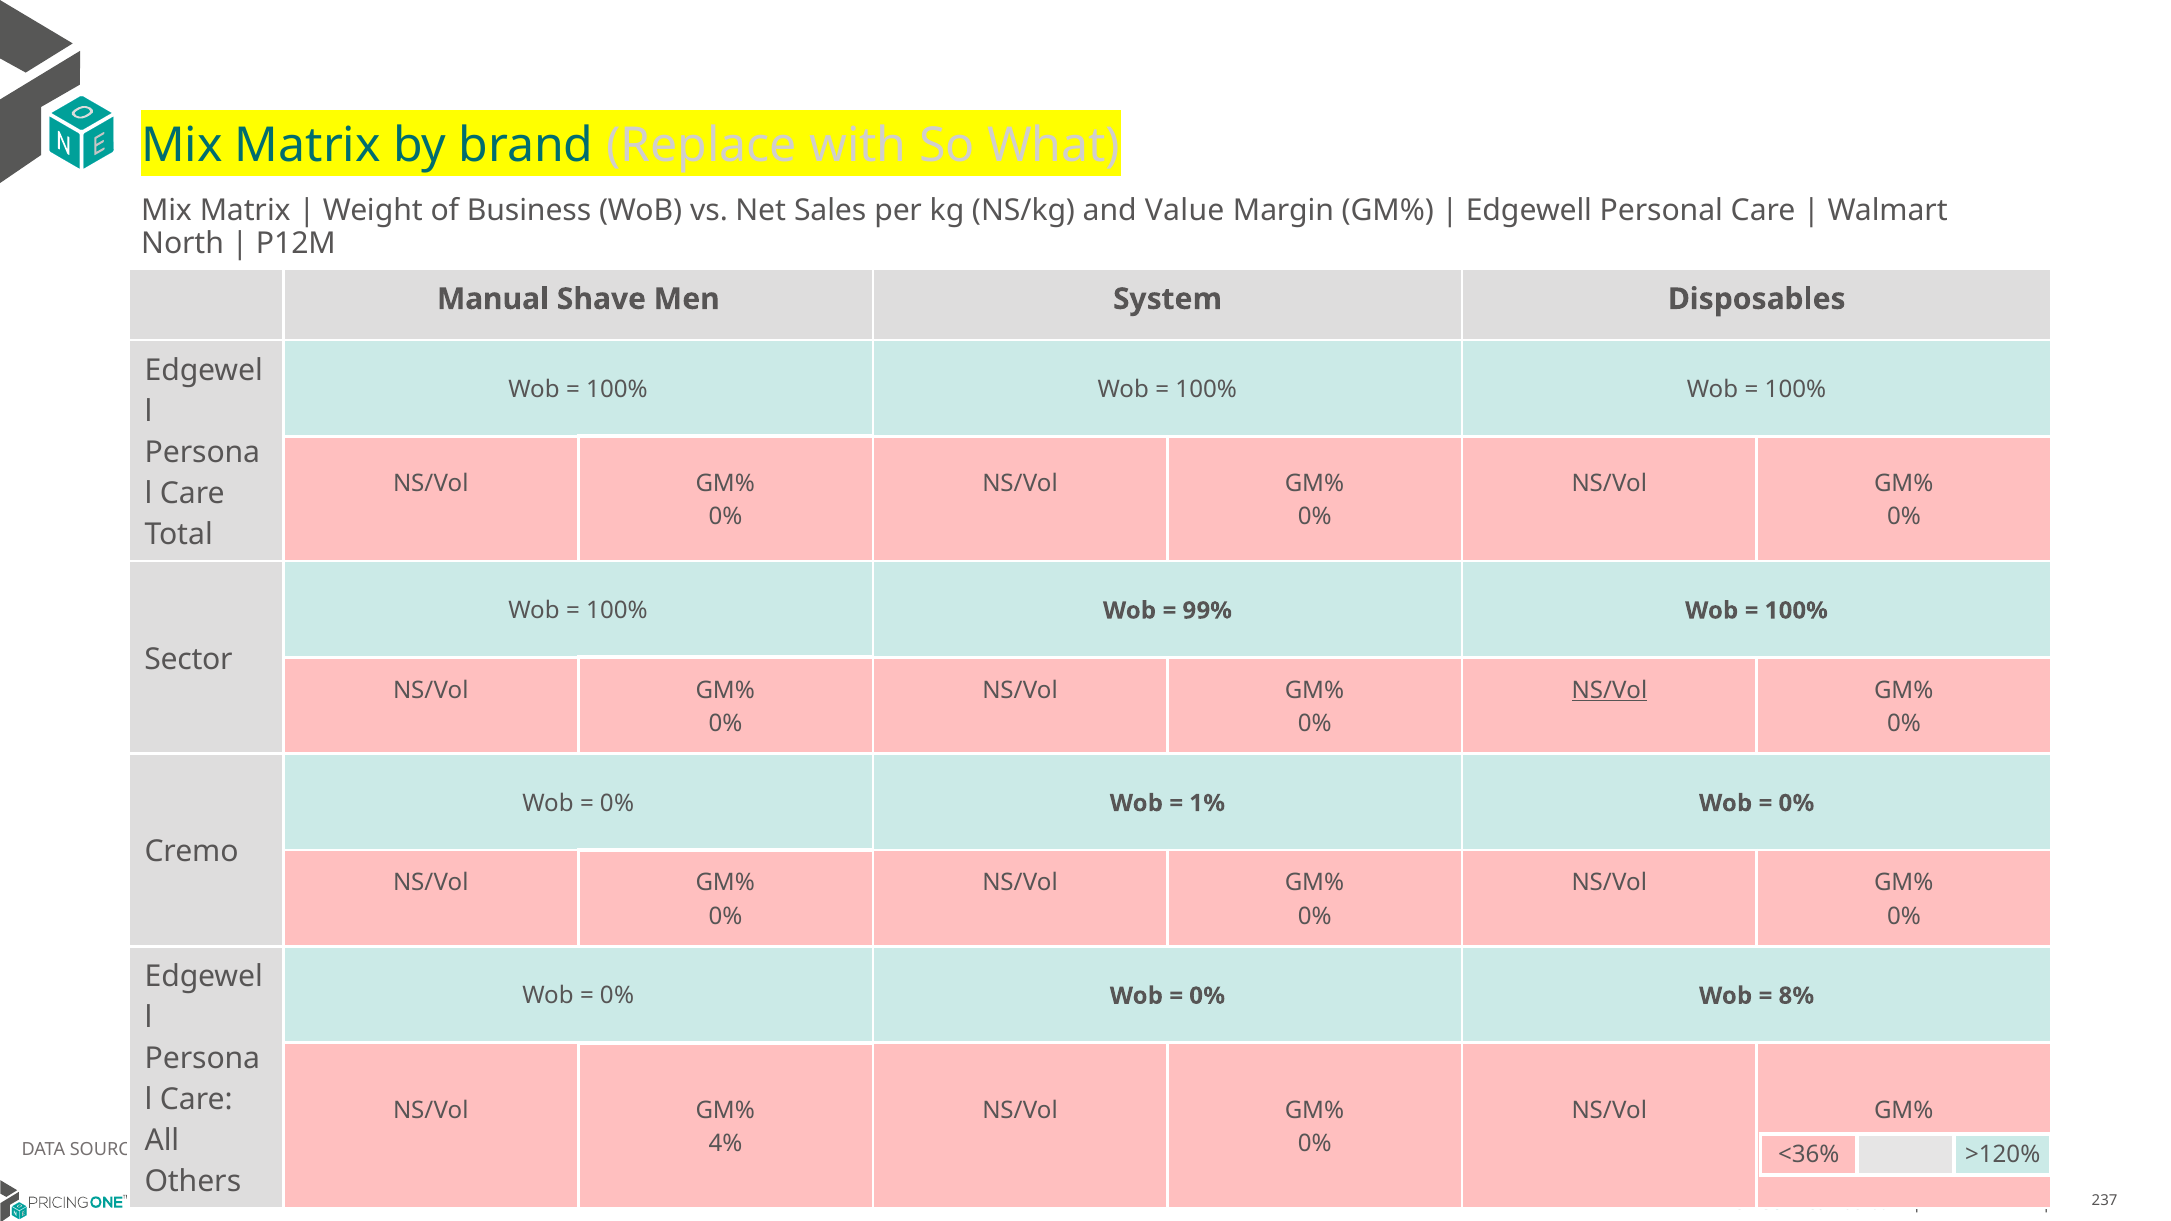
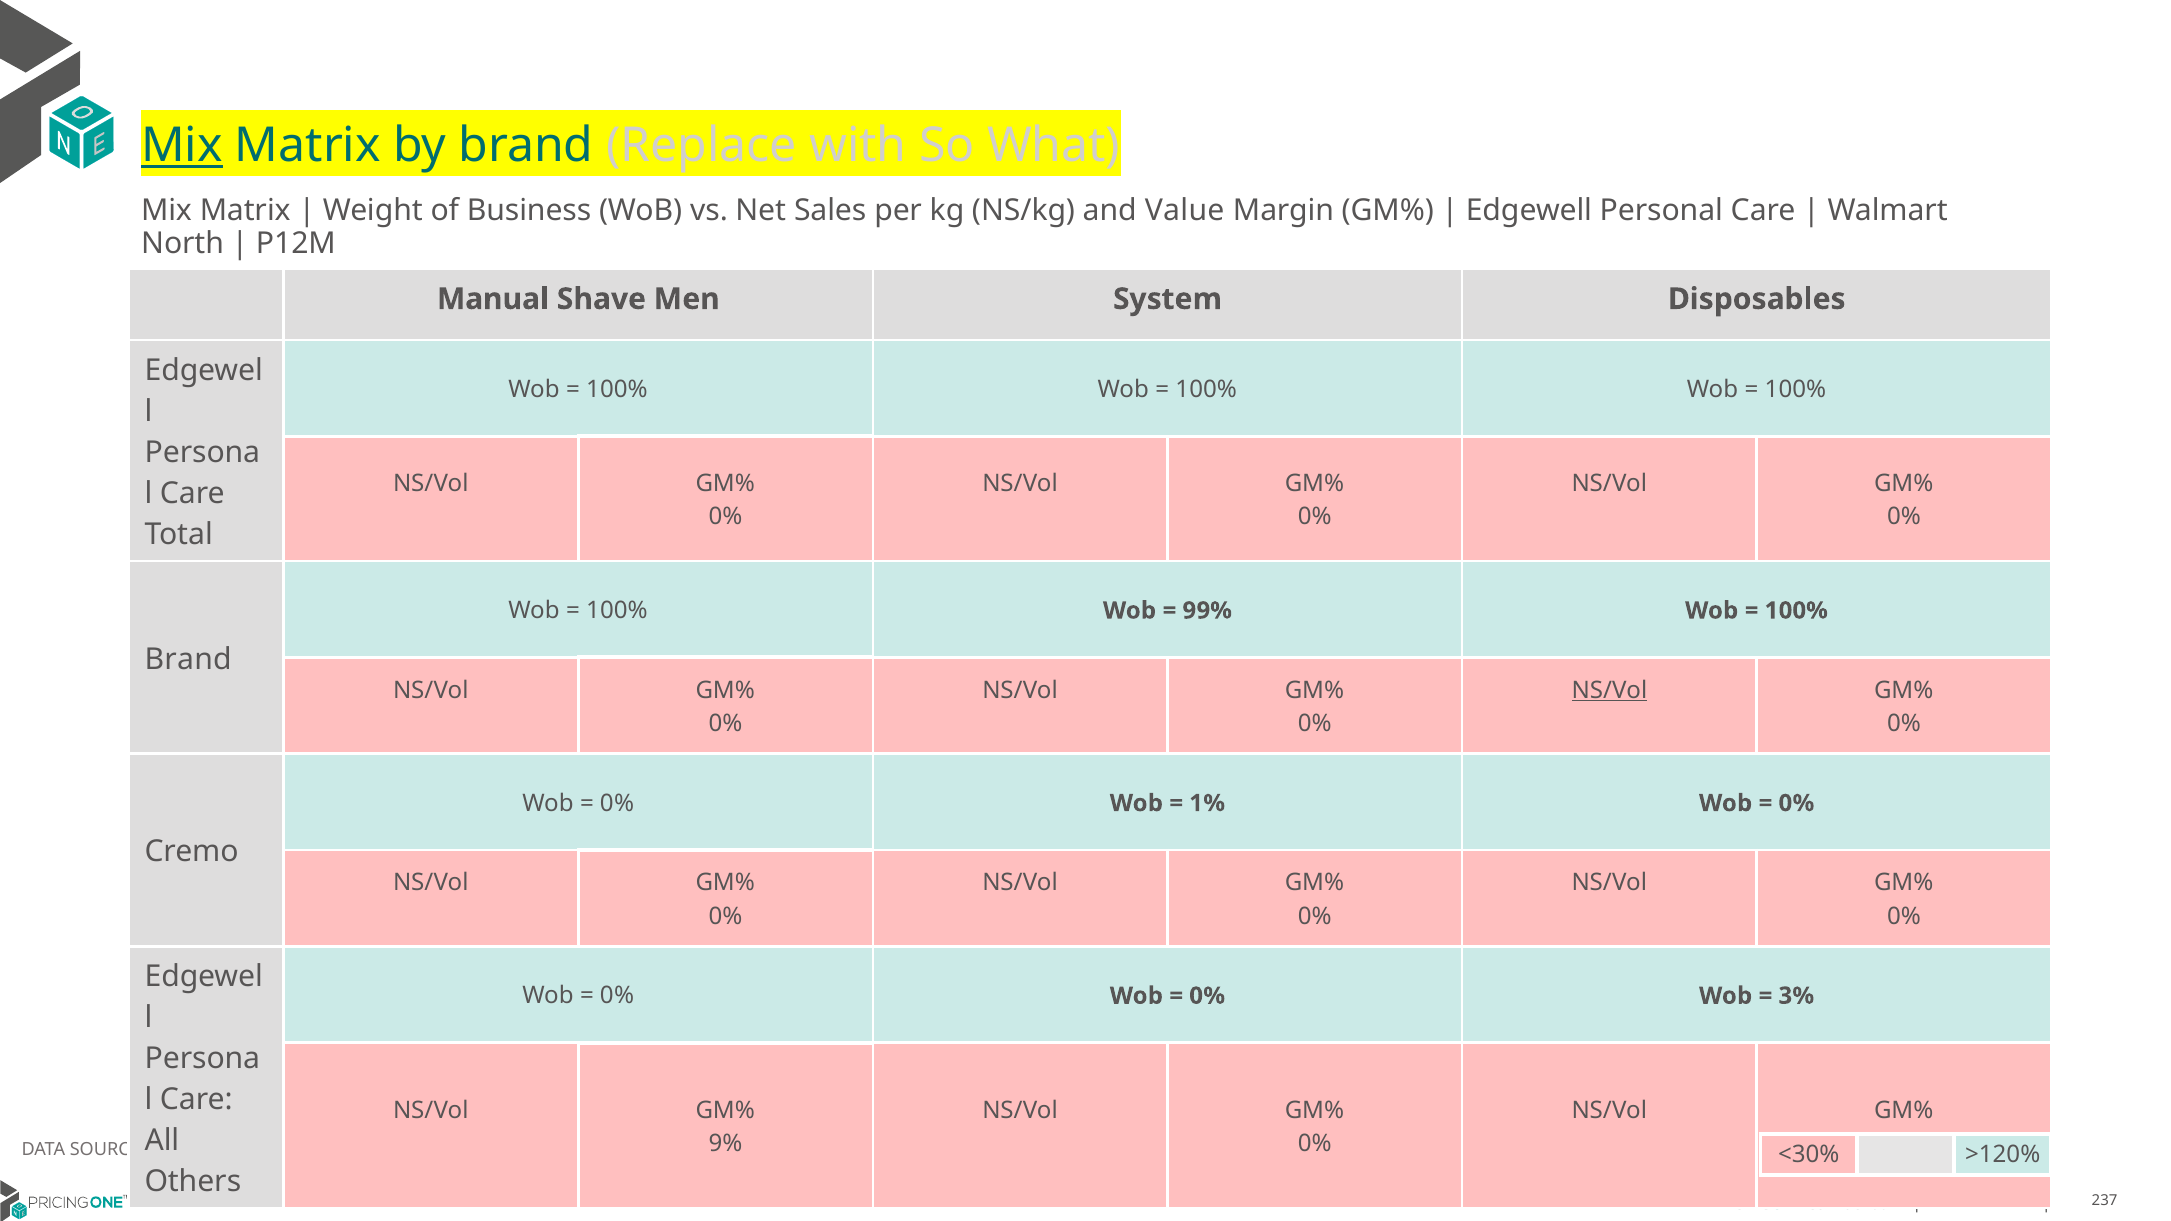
Mix underline: none -> present (182, 146)
Sector: Sector -> Brand (188, 659)
8%: 8% -> 3% (1796, 996)
4%: 4% -> 9% (725, 1144)
<36%: <36% -> <30% (1809, 1155)
